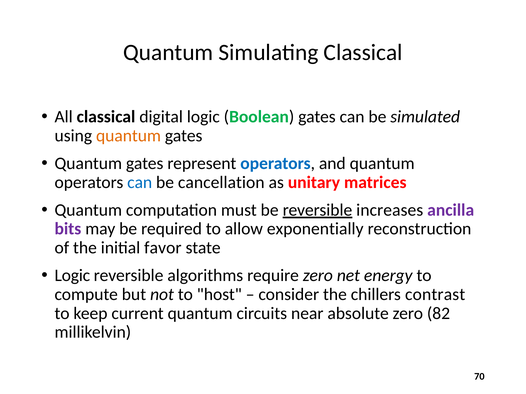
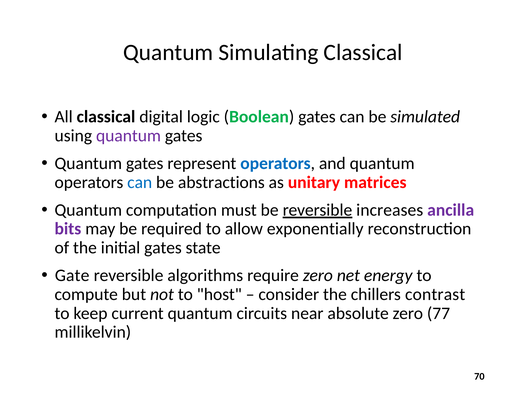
quantum colour: orange -> purple (128, 136)
cancellation: cancellation -> abstractions (221, 183)
initial favor: favor -> gates (163, 248)
Logic: Logic -> Gate (72, 276)
82: 82 -> 77 (439, 314)
